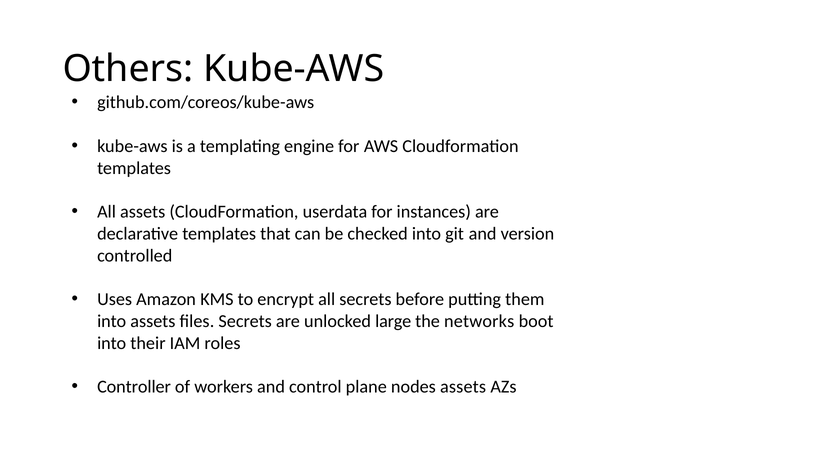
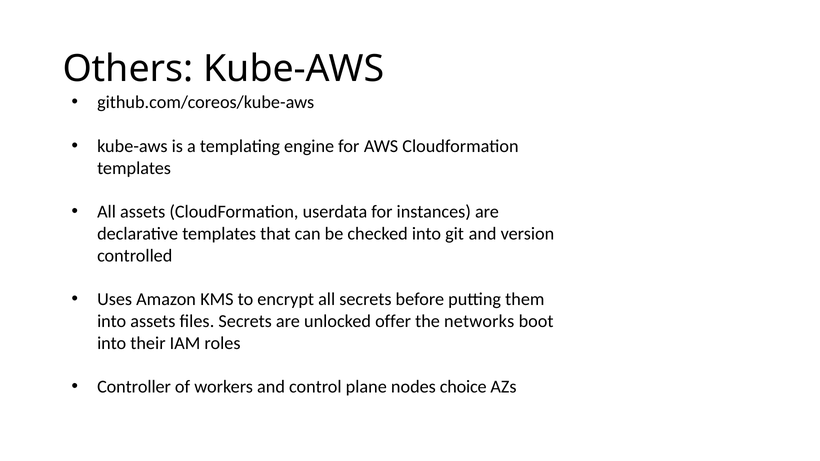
large: large -> offer (393, 321)
nodes assets: assets -> choice (463, 387)
